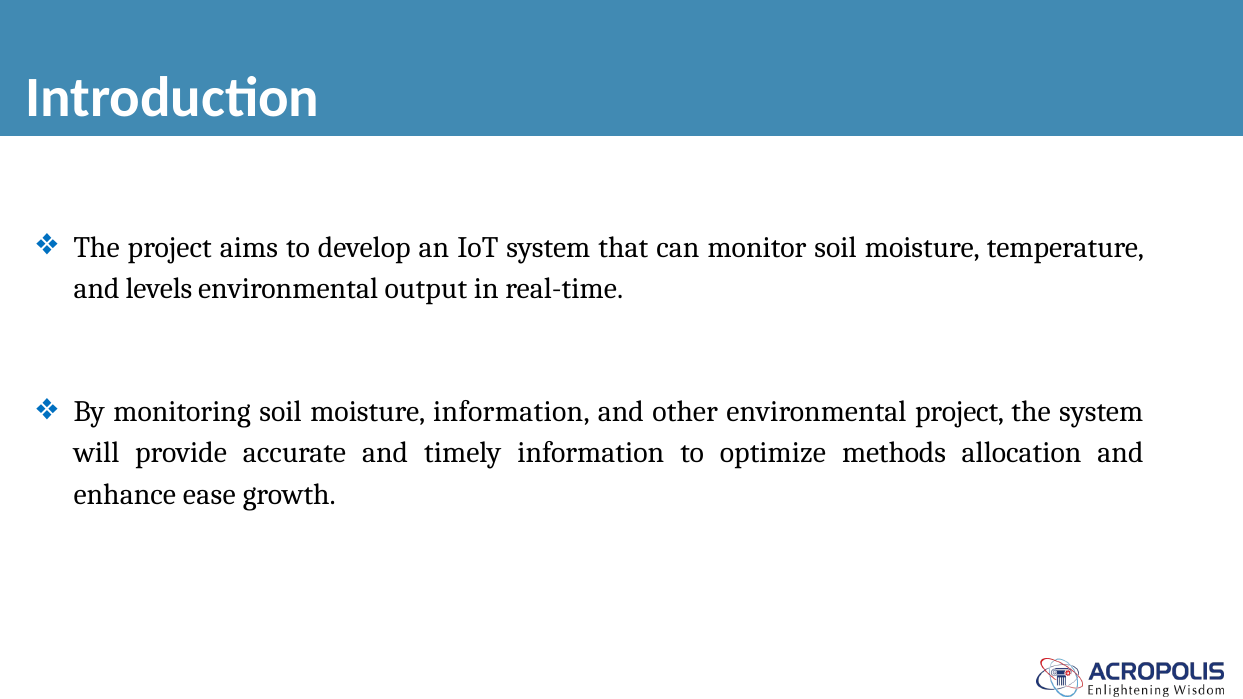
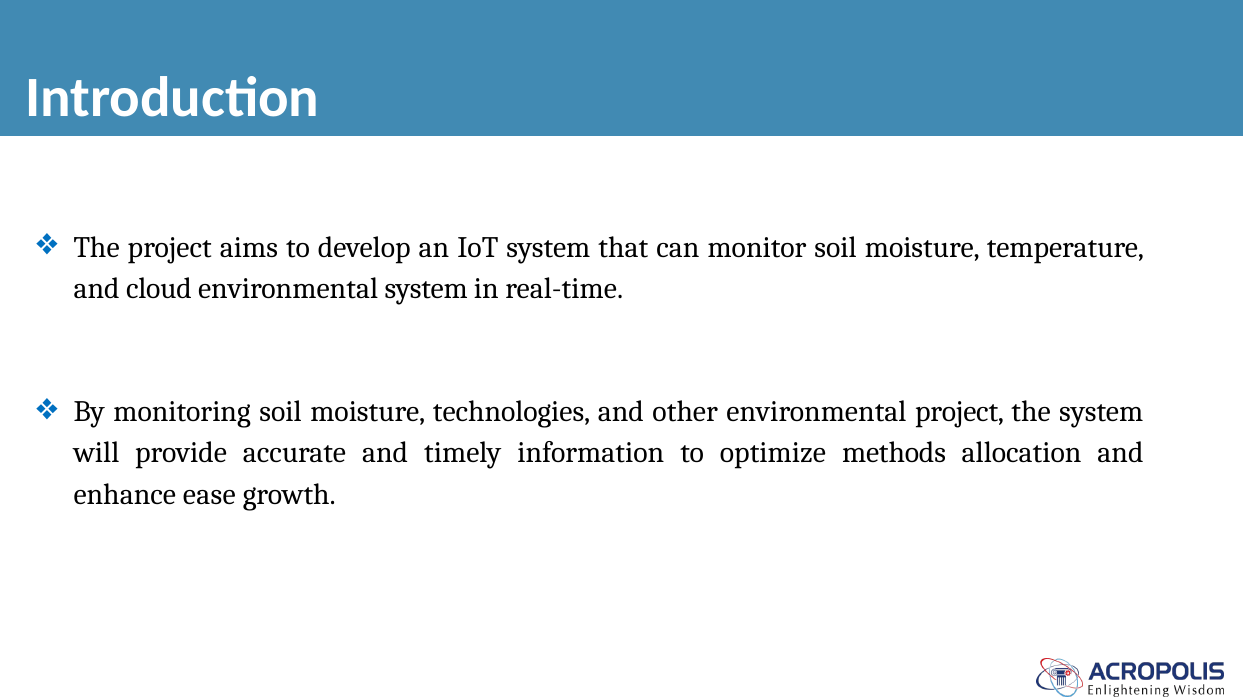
levels: levels -> cloud (159, 289)
environmental output: output -> system (426, 289)
moisture information: information -> technologies (512, 412)
